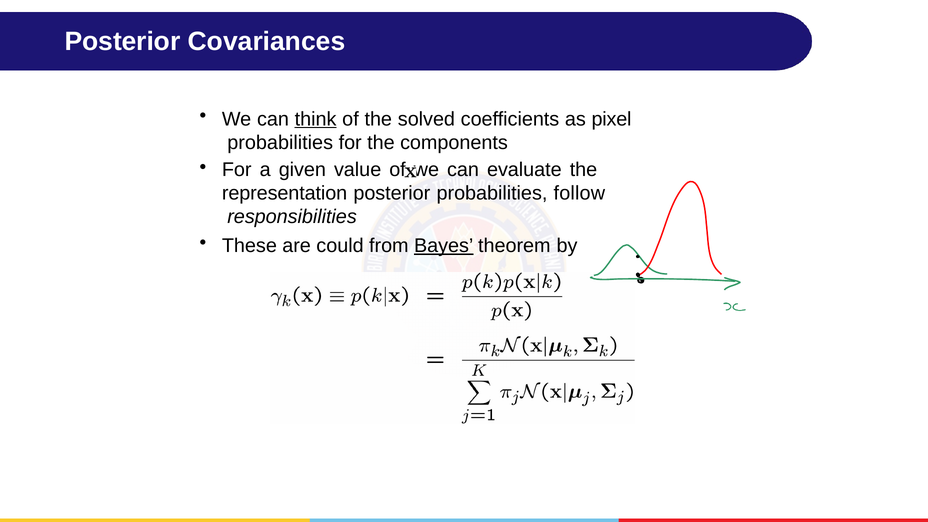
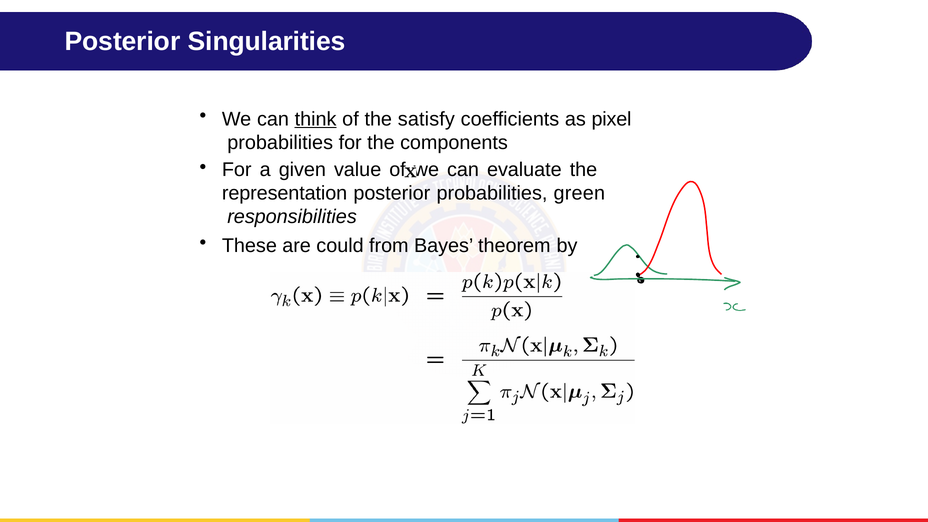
Covariances: Covariances -> Singularities (267, 42)
solved: solved -> satisfy (426, 119)
follow: follow -> green (579, 193)
Bayes underline: present -> none (444, 246)
